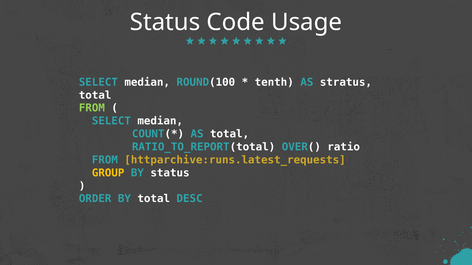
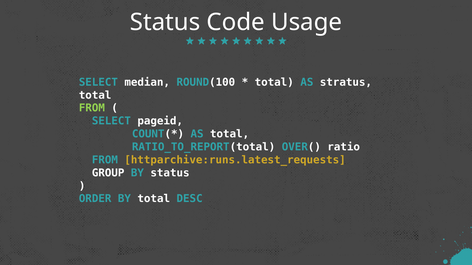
tenth: tenth -> total (274, 82)
median: median -> pageid (160, 121)
GROUP colour: yellow -> white (108, 173)
